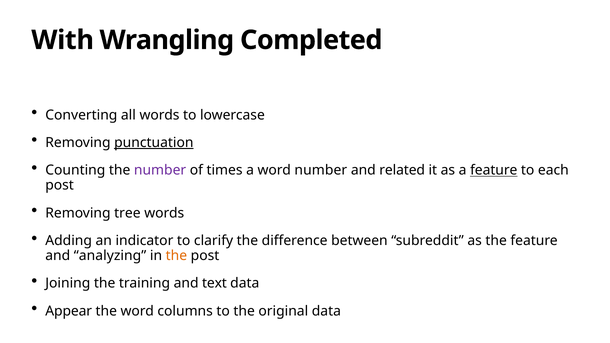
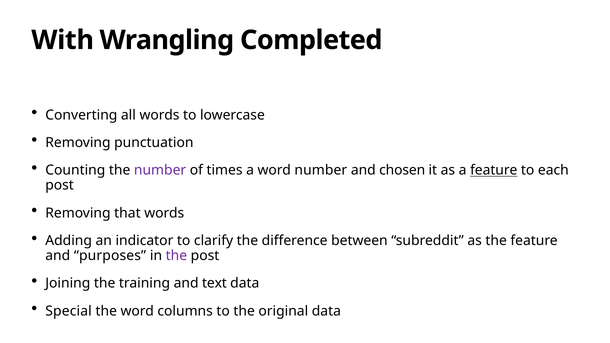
punctuation underline: present -> none (154, 143)
related: related -> chosen (402, 170)
tree: tree -> that (127, 213)
analyzing: analyzing -> purposes (110, 256)
the colour: orange -> purple (176, 256)
Appear: Appear -> Special (69, 311)
